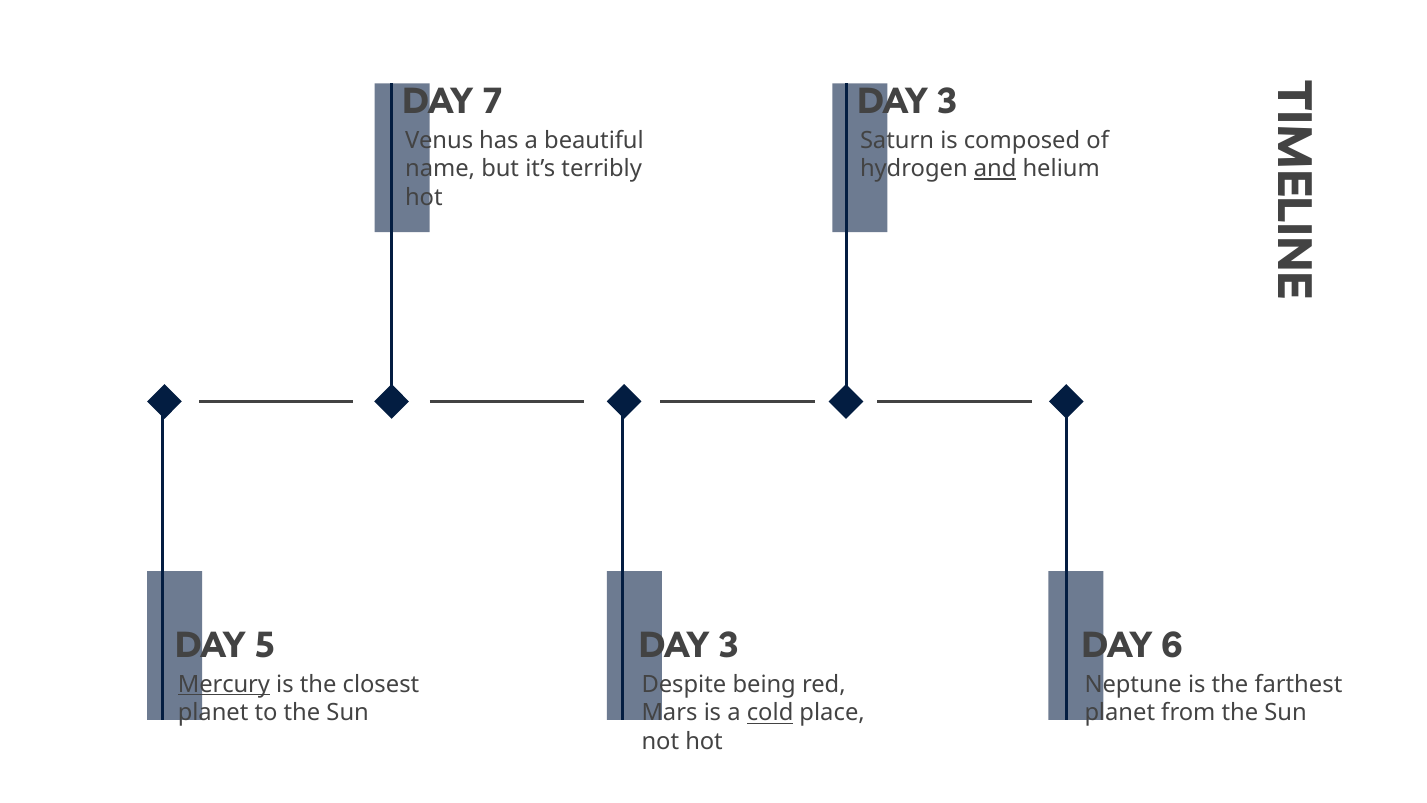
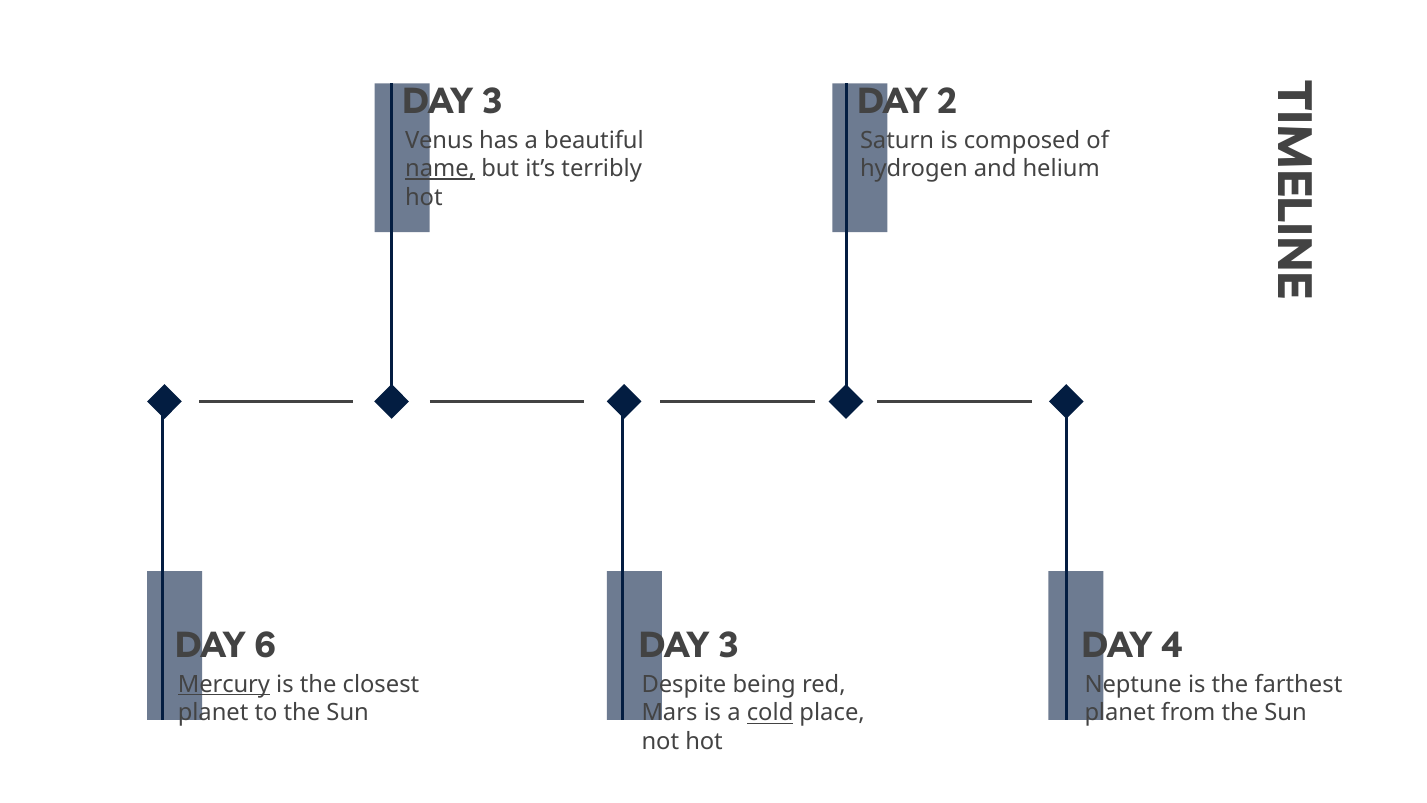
7: 7 -> 3 (492, 101)
3: 3 -> 2 (947, 101)
name underline: none -> present (440, 169)
and underline: present -> none (995, 169)
5: 5 -> 6 (265, 646)
6: 6 -> 4 (1172, 646)
